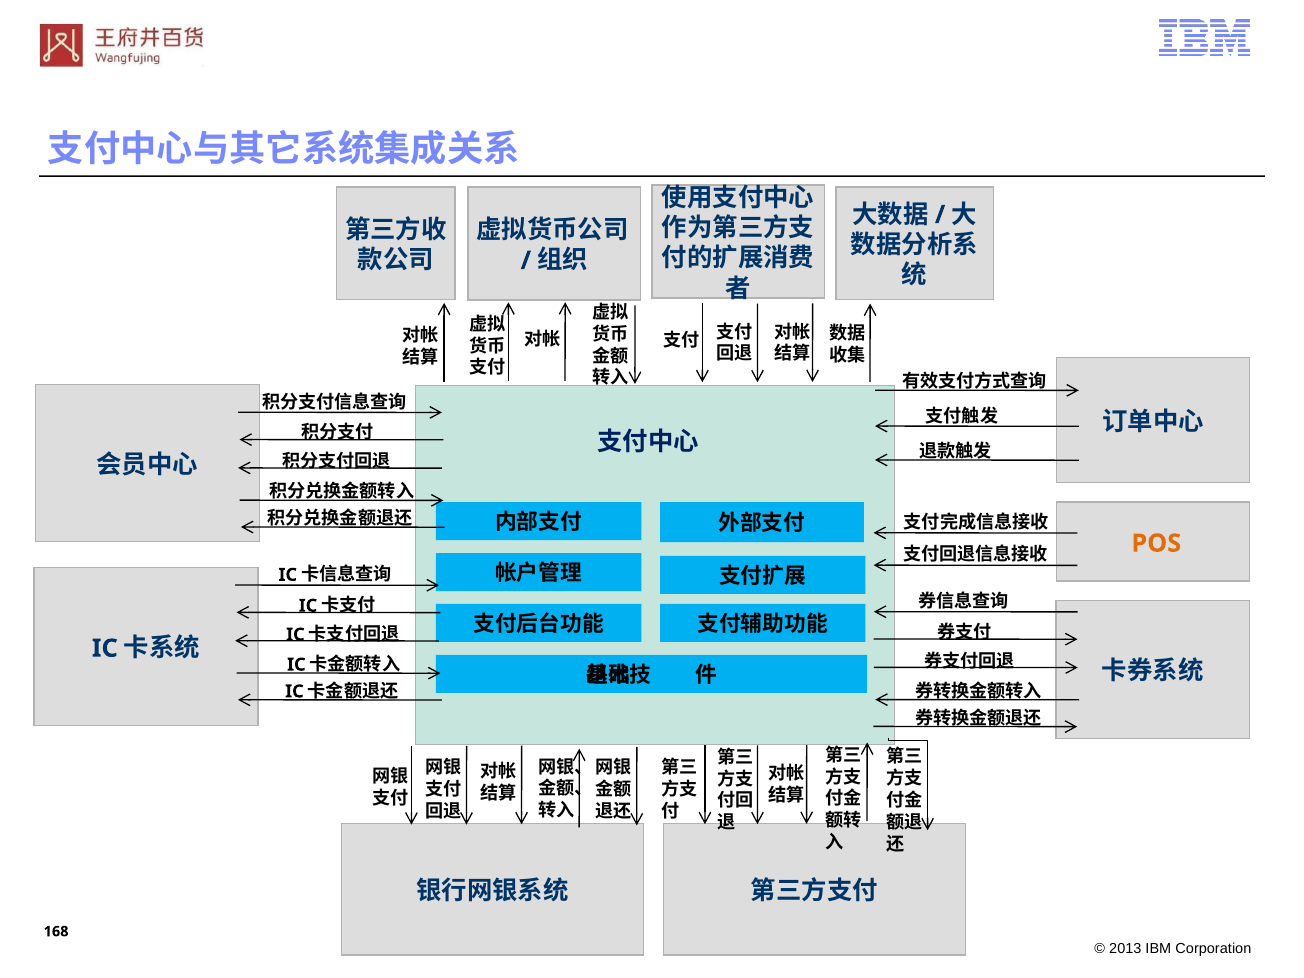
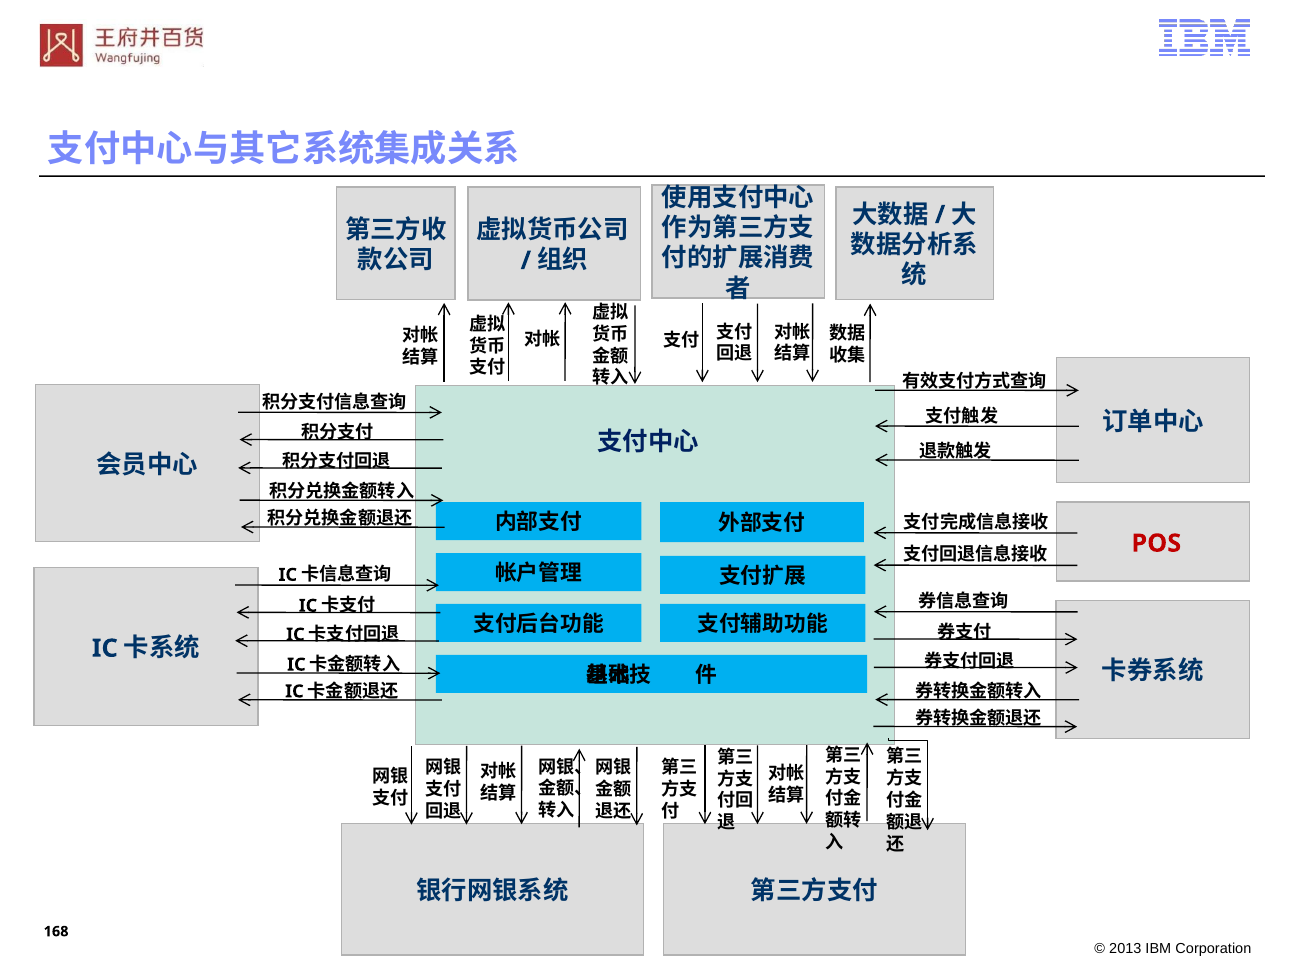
POS colour: orange -> red (1156, 543)
